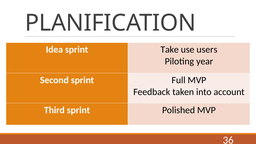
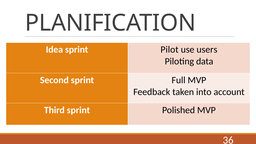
Take: Take -> Pilot (170, 50)
year: year -> data (205, 61)
